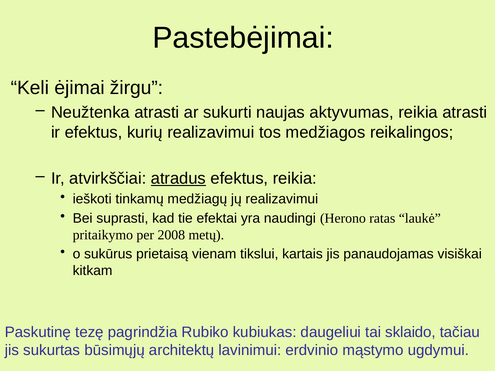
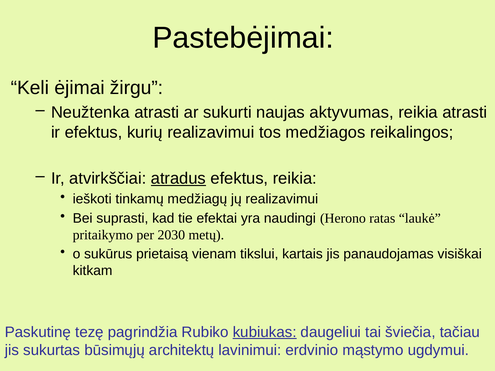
2008: 2008 -> 2030 (171, 235)
kubiukas underline: none -> present (265, 332)
sklaido: sklaido -> šviečia (410, 332)
